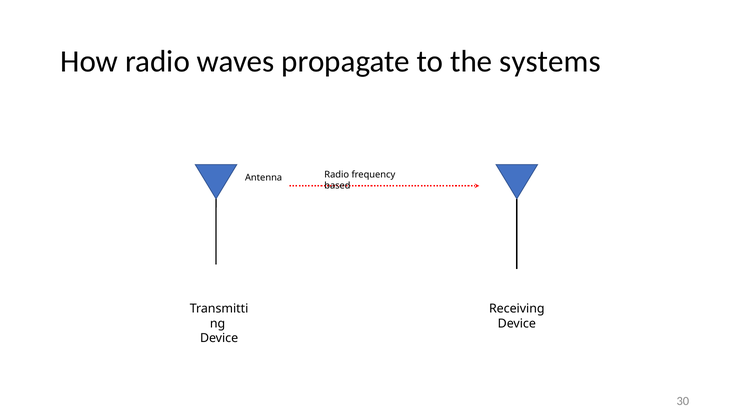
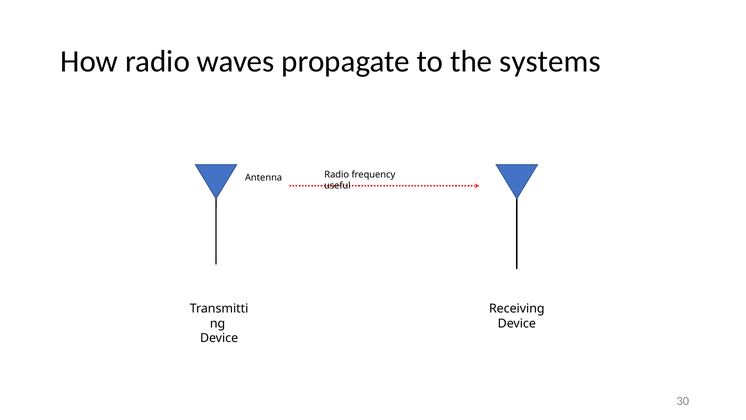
based: based -> useful (337, 186)
